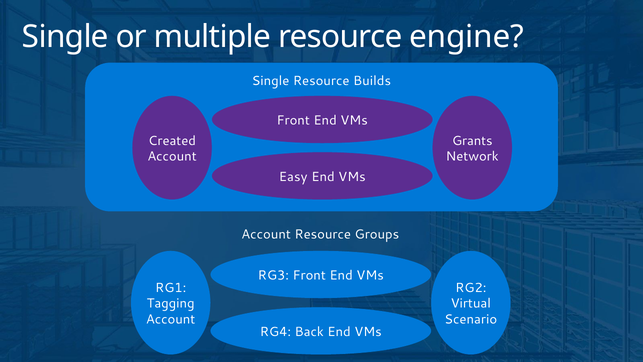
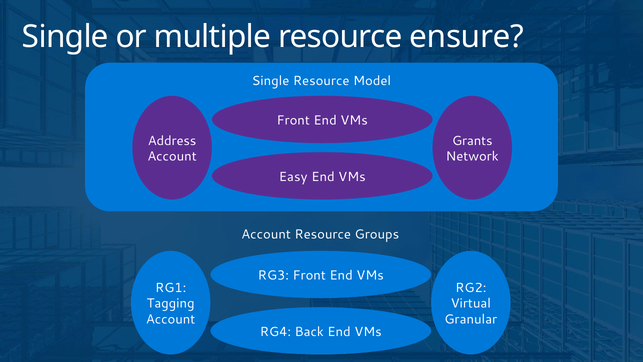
engine: engine -> ensure (467, 37)
Builds: Builds -> Model (372, 81)
Created: Created -> Address (172, 141)
Scenario: Scenario -> Granular (471, 319)
